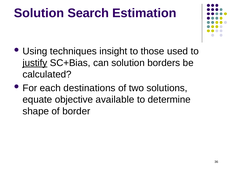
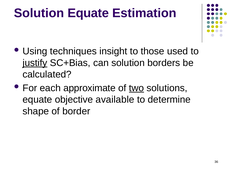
Solution Search: Search -> Equate (88, 13)
destinations: destinations -> approximate (90, 88)
two underline: none -> present (136, 88)
